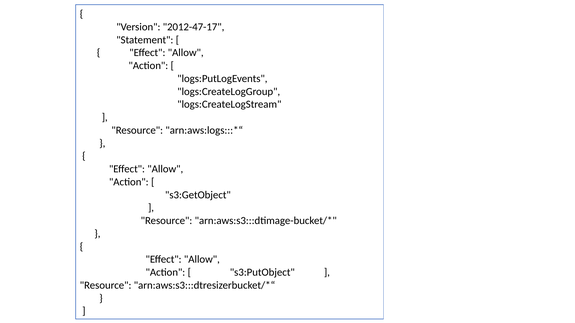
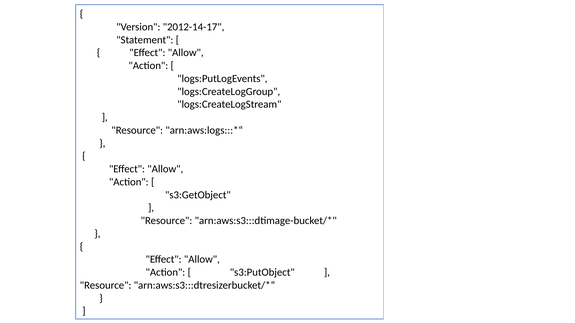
2012-47-17: 2012-47-17 -> 2012-14-17 (194, 27)
